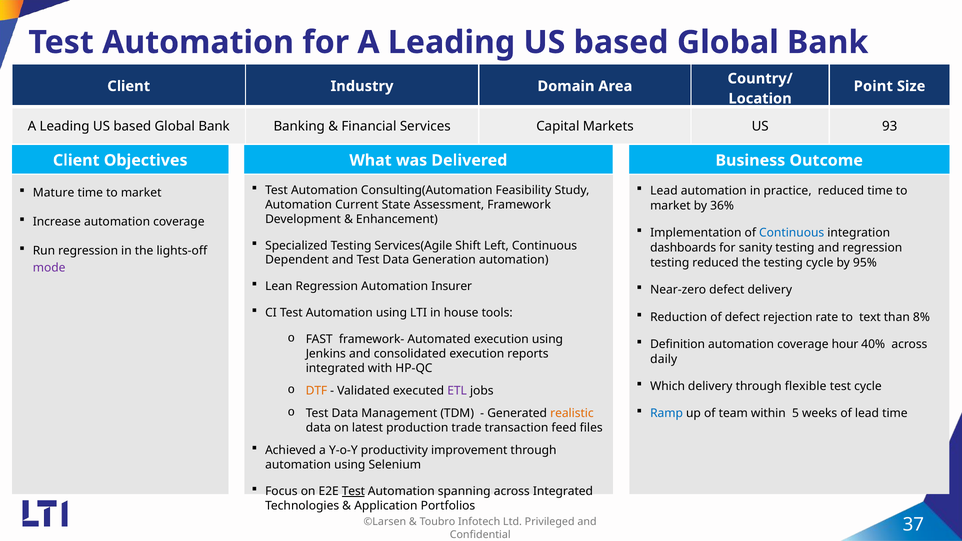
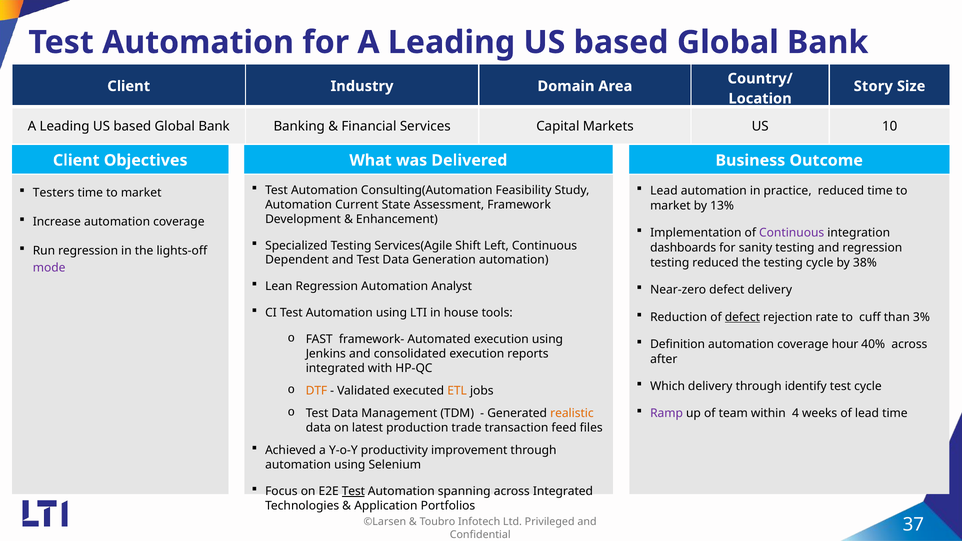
Point: Point -> Story (873, 86)
93: 93 -> 10 (890, 126)
Mature: Mature -> Testers (54, 193)
36%: 36% -> 13% (722, 206)
Continuous colour: blue -> purple (792, 233)
95%: 95% -> 38% (865, 263)
Insurer: Insurer -> Analyst (452, 287)
defect underline: none -> present (742, 317)
text: text -> cuff (870, 317)
8%: 8% -> 3% (921, 317)
daily: daily -> after (664, 359)
flexible: flexible -> identify (806, 386)
ETL colour: purple -> orange (457, 391)
Ramp colour: blue -> purple (667, 413)
5: 5 -> 4 (795, 413)
